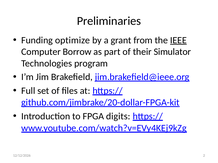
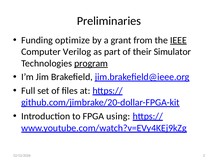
Borrow: Borrow -> Verilog (77, 52)
program underline: none -> present (91, 64)
digits: digits -> using (118, 117)
